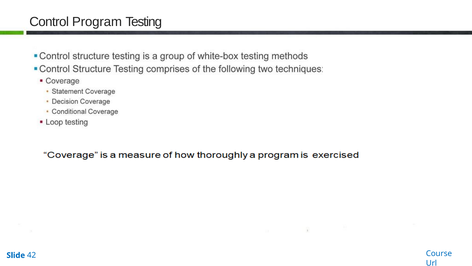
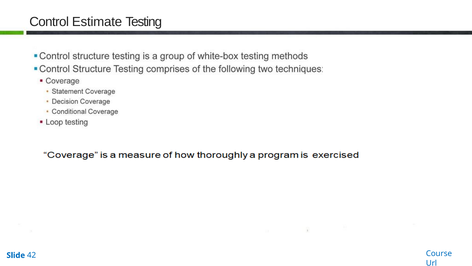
Program: Program -> Estimate (97, 22)
